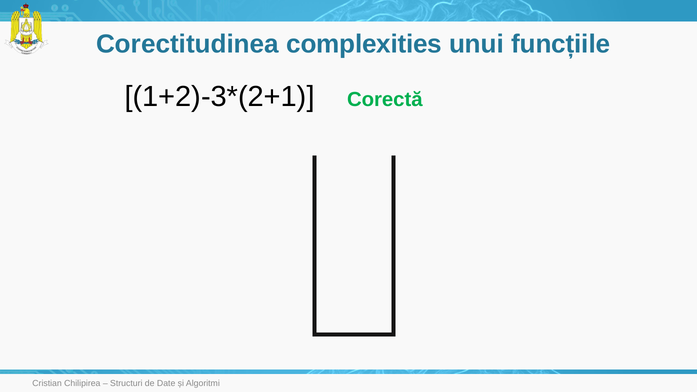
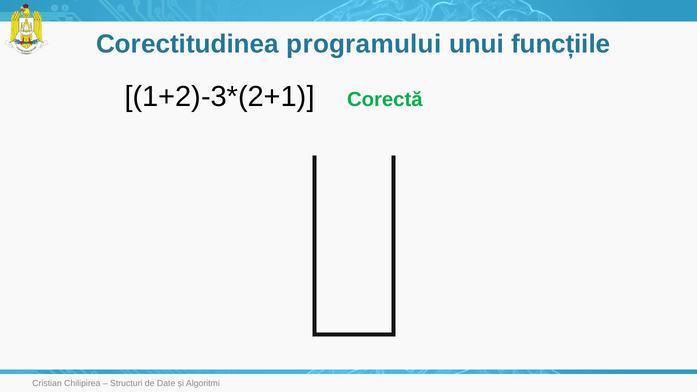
complexities: complexities -> programului (364, 44)
